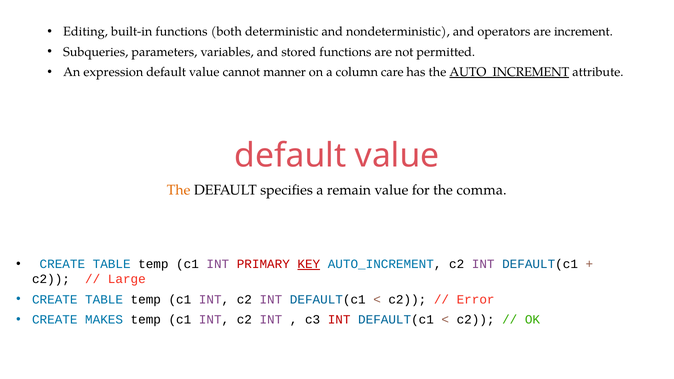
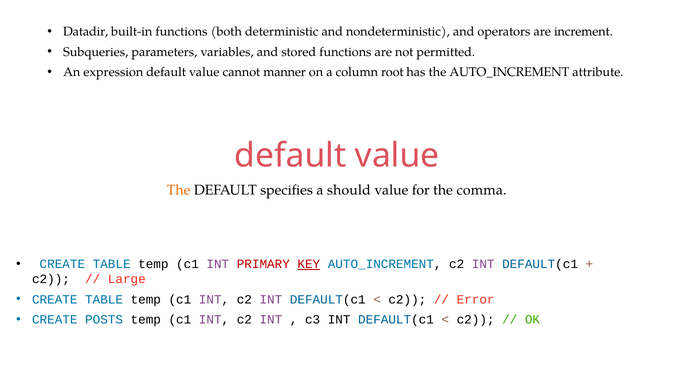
Editing: Editing -> Datadir (86, 32)
care: care -> root (392, 72)
AUTO_INCREMENT underline: present -> none (509, 72)
remain: remain -> should (349, 190)
MAKES: MAKES -> POSTS (104, 320)
INT colour: red -> black (339, 320)
